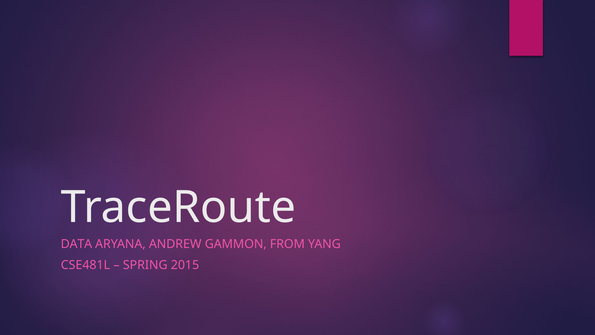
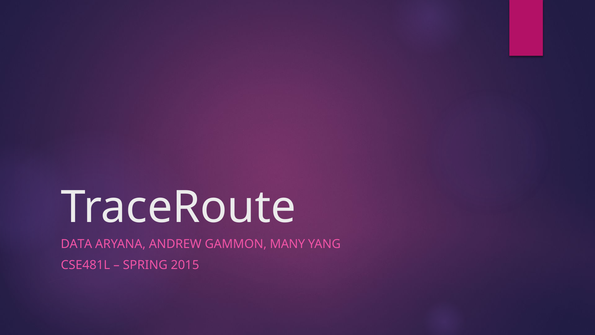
FROM: FROM -> MANY (287, 244)
